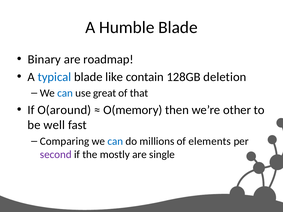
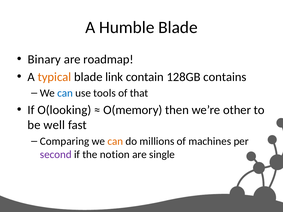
typical colour: blue -> orange (54, 77)
like: like -> link (114, 77)
deletion: deletion -> contains (225, 77)
great: great -> tools (105, 93)
O(around: O(around -> O(looking (64, 110)
can colour: blue -> orange (115, 141)
elements: elements -> machines (210, 141)
mostly: mostly -> notion (115, 155)
